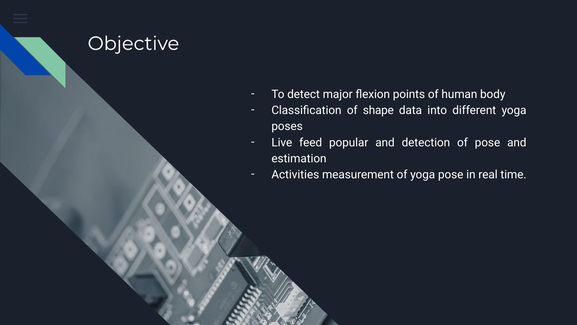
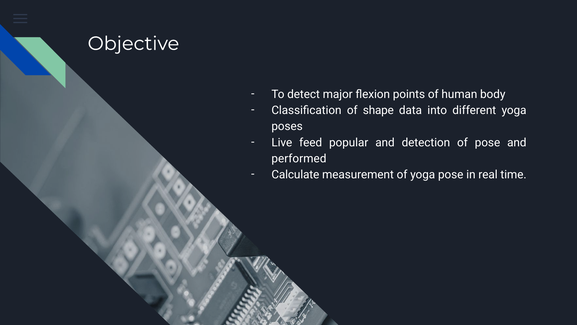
estimation: estimation -> performed (299, 158)
Activities: Activities -> Calculate (295, 174)
